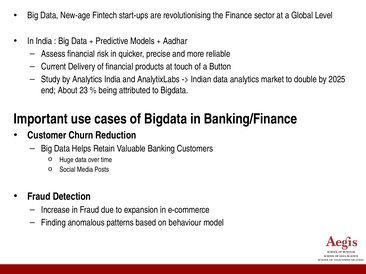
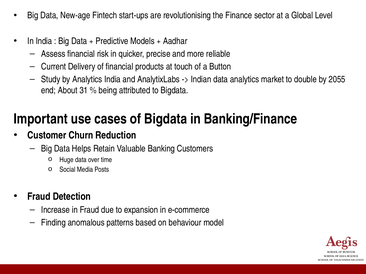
2025: 2025 -> 2055 (337, 80)
23: 23 -> 31 (84, 91)
